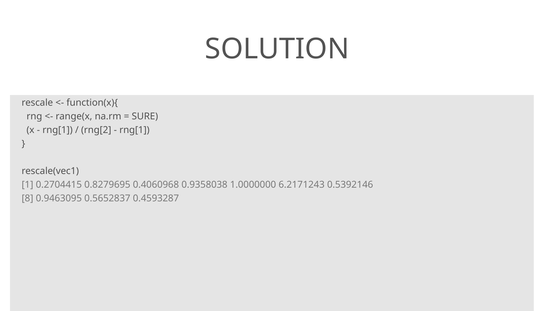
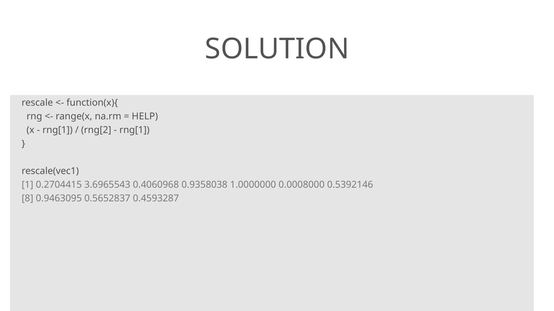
SURE: SURE -> HELP (145, 116)
0.8279695: 0.8279695 -> 3.6965543 (107, 185)
6.2171243: 6.2171243 -> 0.0008000 (302, 185)
